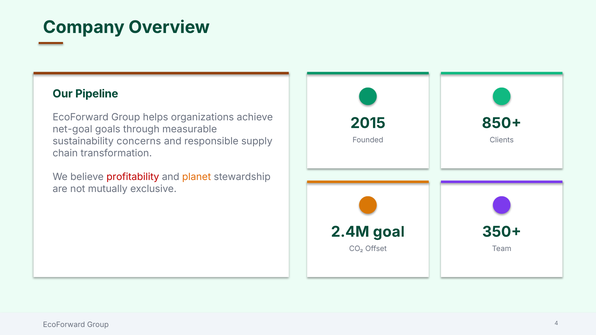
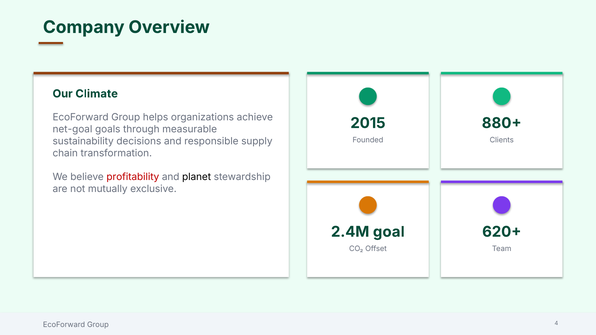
Pipeline: Pipeline -> Climate (97, 94)
850+: 850+ -> 880+ (502, 123)
concerns: concerns -> decisions (139, 141)
planet colour: orange -> black (197, 177)
350+: 350+ -> 620+ (502, 232)
